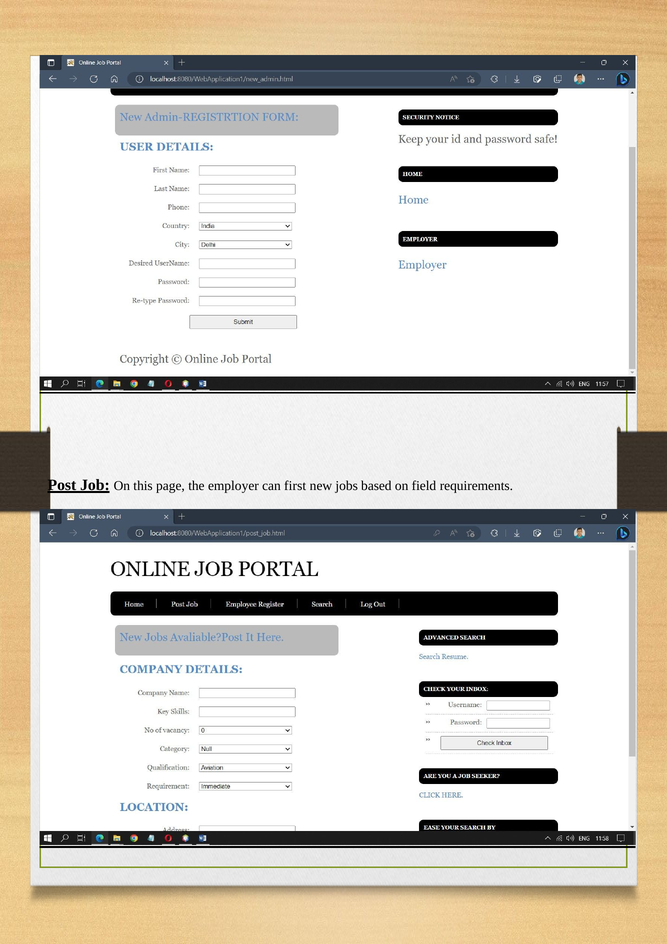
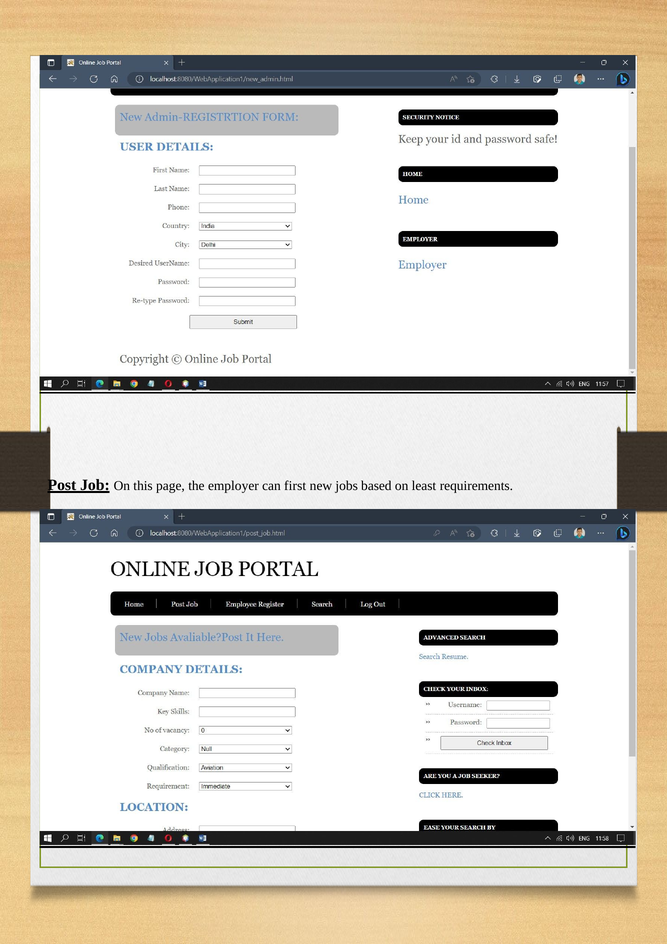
field: field -> least (424, 486)
